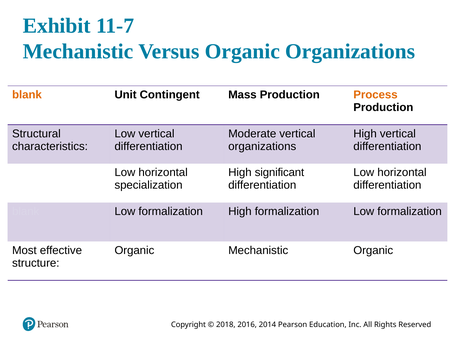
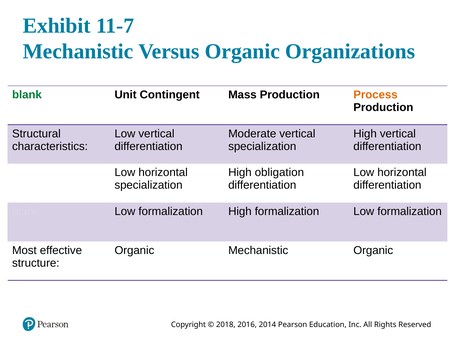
blank colour: orange -> green (27, 95)
organizations: organizations -> specialization (262, 146)
significant: significant -> obligation (279, 173)
